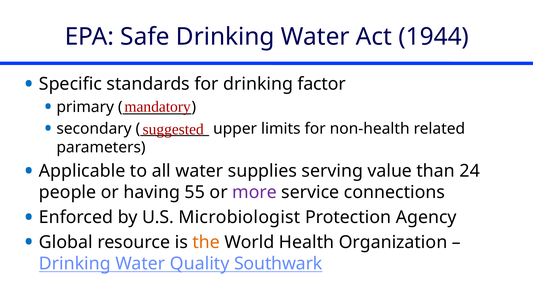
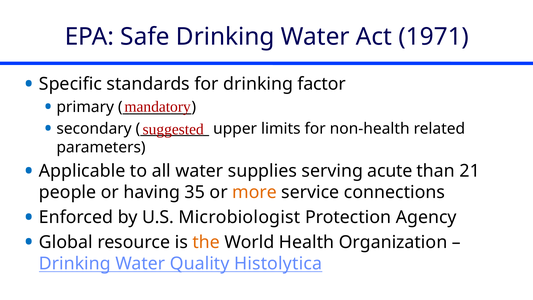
1944: 1944 -> 1971 (434, 37)
value: value -> acute (390, 171)
24: 24 -> 21 (470, 171)
55: 55 -> 35 (195, 192)
more colour: purple -> orange (255, 192)
Southwark: Southwark -> Histolytica (278, 263)
